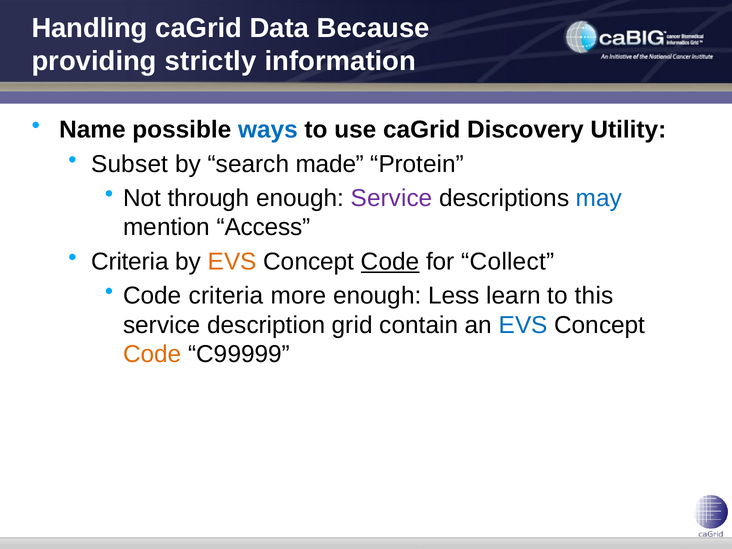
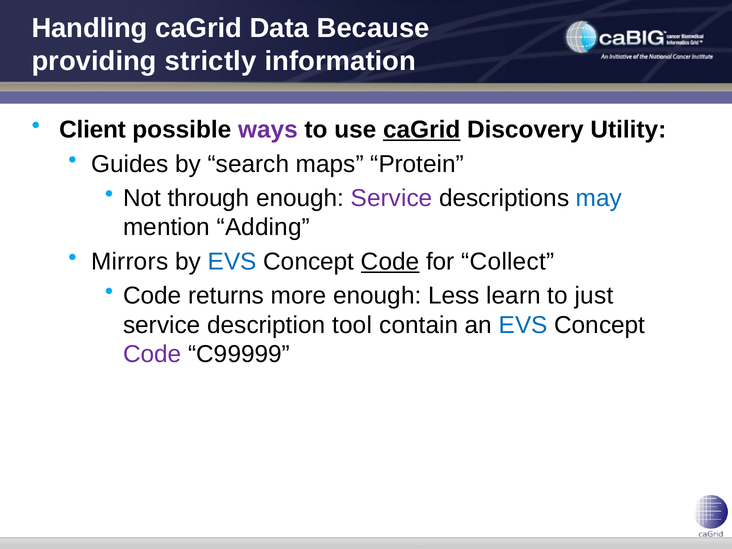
Name: Name -> Client (93, 130)
ways colour: blue -> purple (268, 130)
caGrid underline: none -> present (422, 130)
Subset: Subset -> Guides (130, 164)
made: made -> maps (330, 164)
Access: Access -> Adding (263, 227)
Criteria: Criteria -> Mirrors (130, 262)
EVS colour: orange -> blue (232, 262)
Code criteria: criteria -> returns (226, 296)
this: this -> just (594, 296)
grid: grid -> tool (352, 325)
Code colour: orange -> purple (152, 354)
